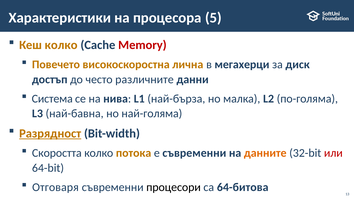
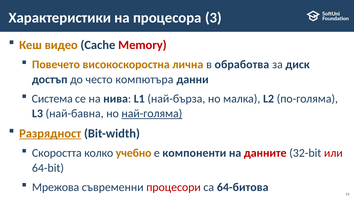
5: 5 -> 3 (213, 18)
Кеш колко: колко -> видео (61, 45)
мегахерци: мегахерци -> обработва (242, 65)
различните: различните -> компютъра (144, 79)
най-голяма underline: none -> present (152, 114)
потока: потока -> учебно (134, 153)
е съвременни: съвременни -> компоненти (194, 153)
данните colour: orange -> red (265, 153)
Отговаря: Отговаря -> Мрежова (56, 187)
процесори colour: black -> red (174, 187)
